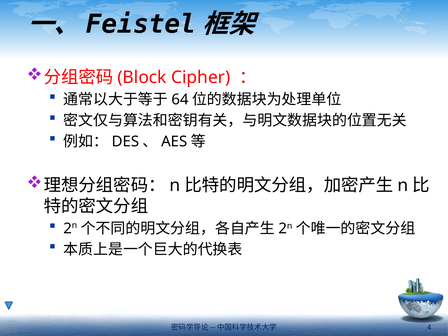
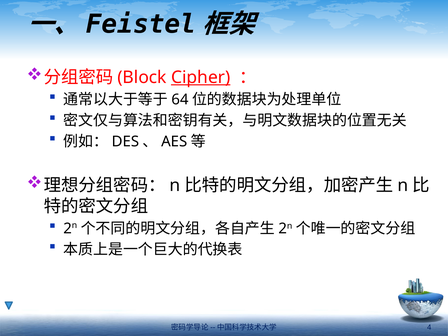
Cipher underline: none -> present (201, 77)
